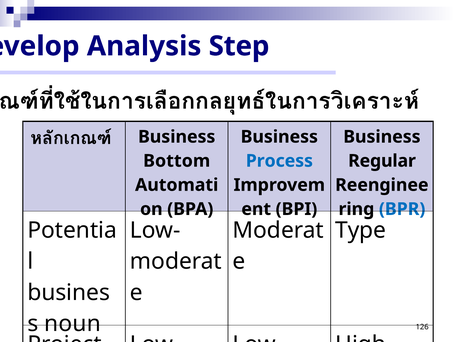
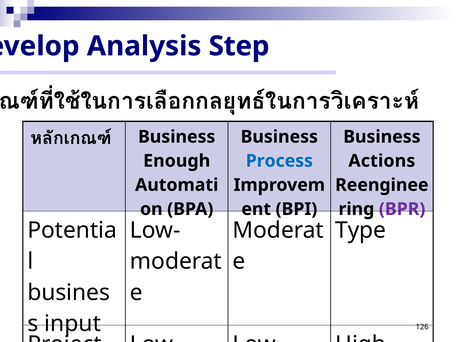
Bottom: Bottom -> Enough (177, 161)
Regular: Regular -> Actions (382, 161)
BPR colour: blue -> purple (402, 209)
noun: noun -> input (73, 324)
